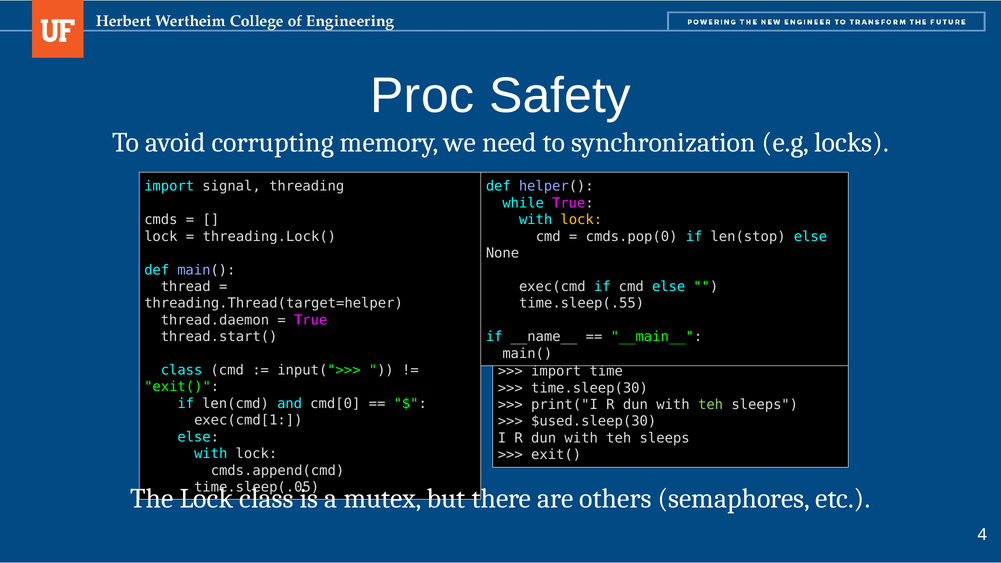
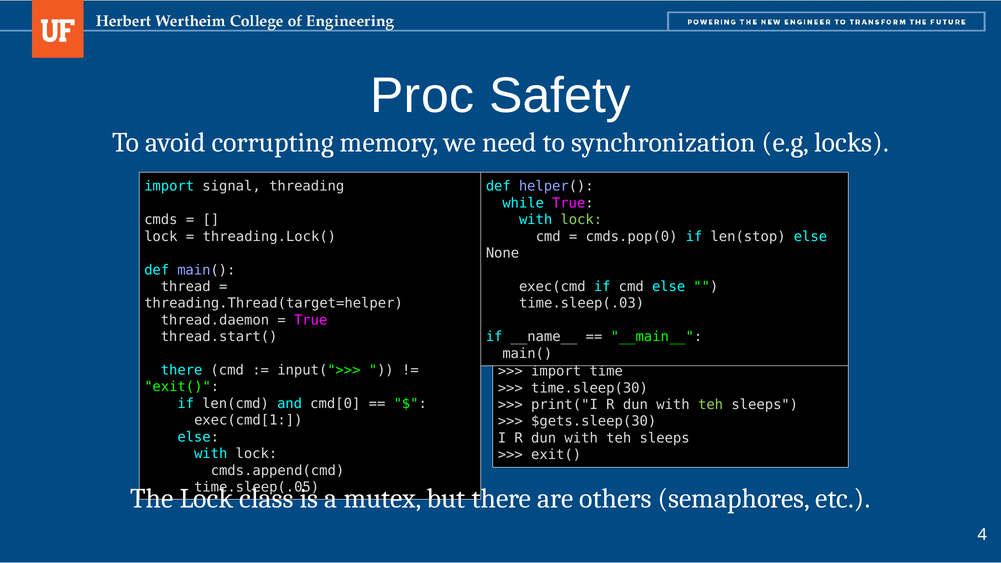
lock colour: yellow -> light green (581, 220)
time.sleep(.55: time.sleep(.55 -> time.sleep(.03 (582, 303)
class: class -> there (182, 370)
$used.sleep(30: $used.sleep(30 -> $gets.sleep(30 (594, 421)
